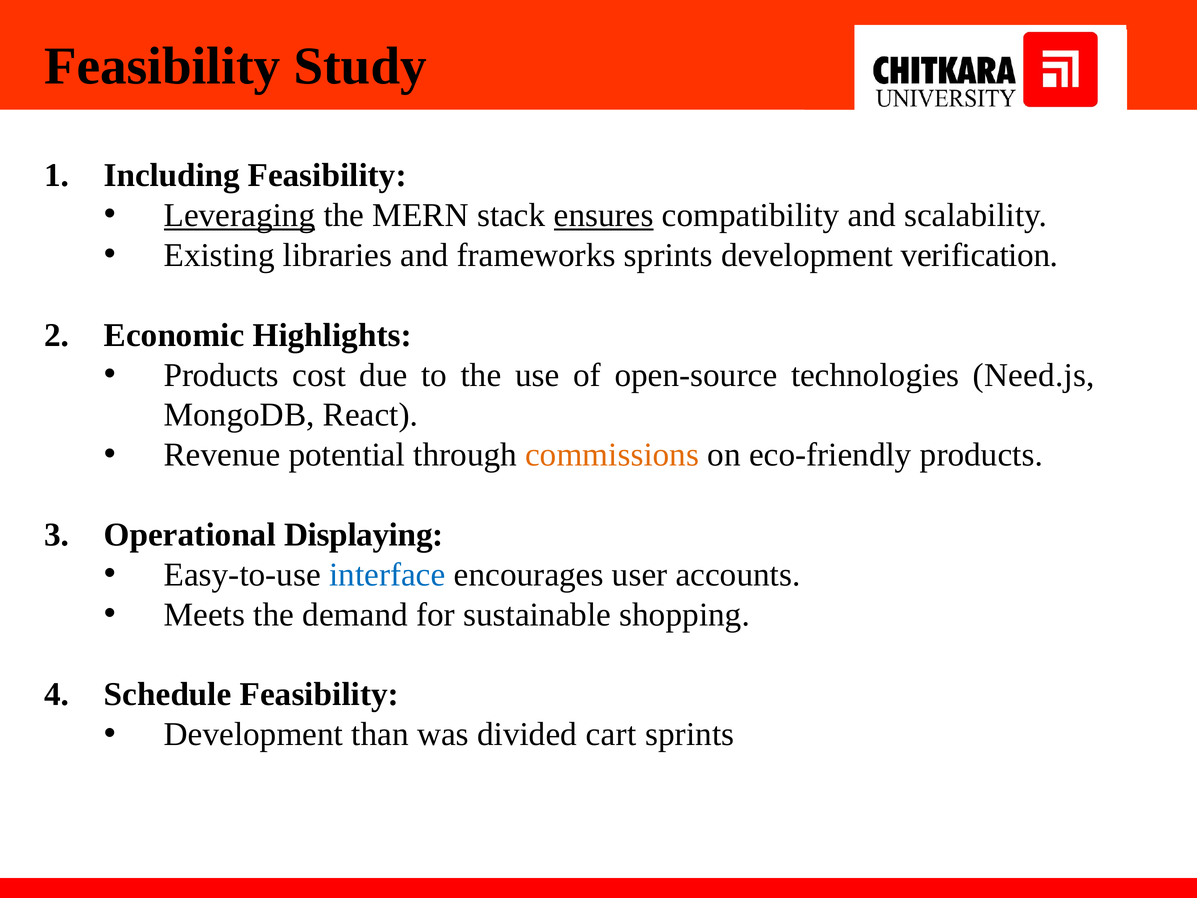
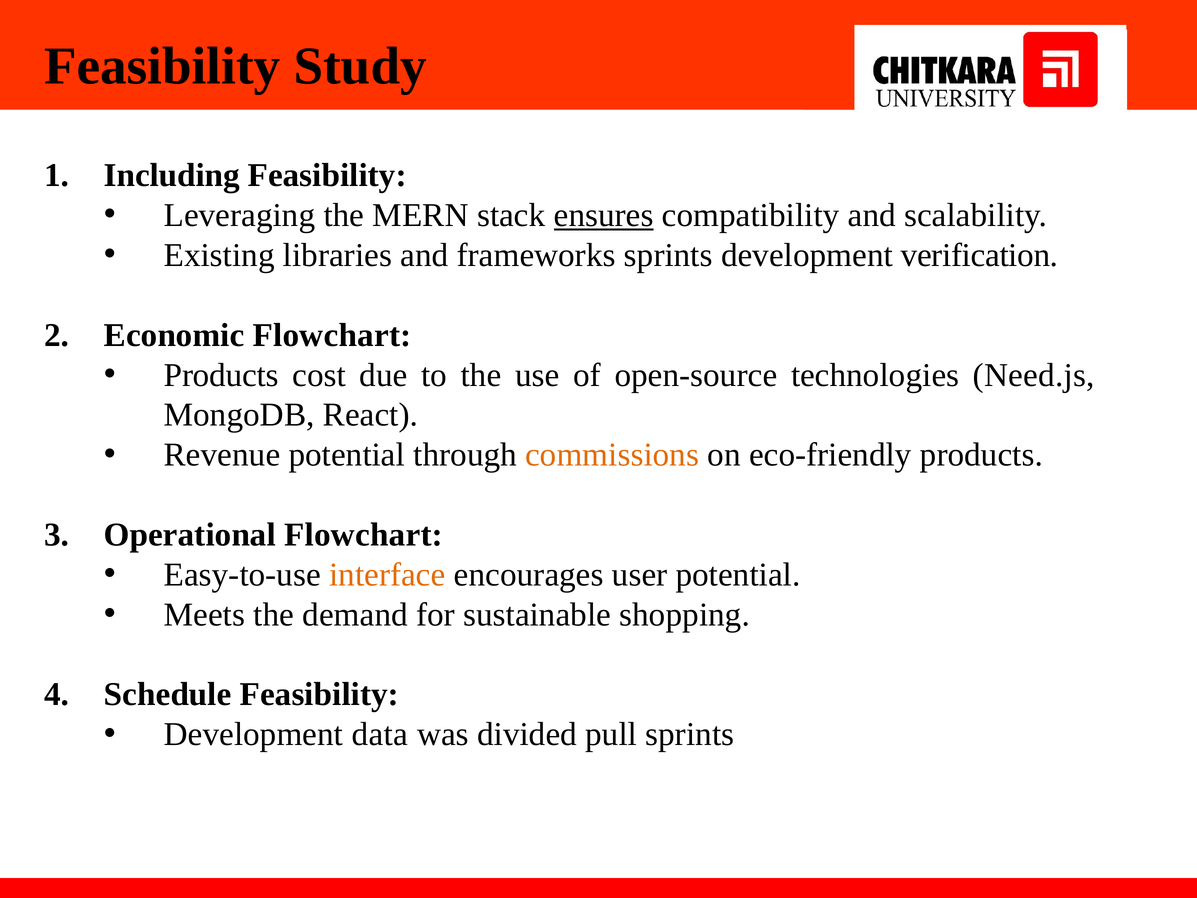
Leveraging underline: present -> none (240, 215)
Economic Highlights: Highlights -> Flowchart (332, 335)
Operational Displaying: Displaying -> Flowchart (364, 535)
interface colour: blue -> orange (387, 575)
user accounts: accounts -> potential (738, 575)
than: than -> data (380, 734)
cart: cart -> pull (611, 734)
